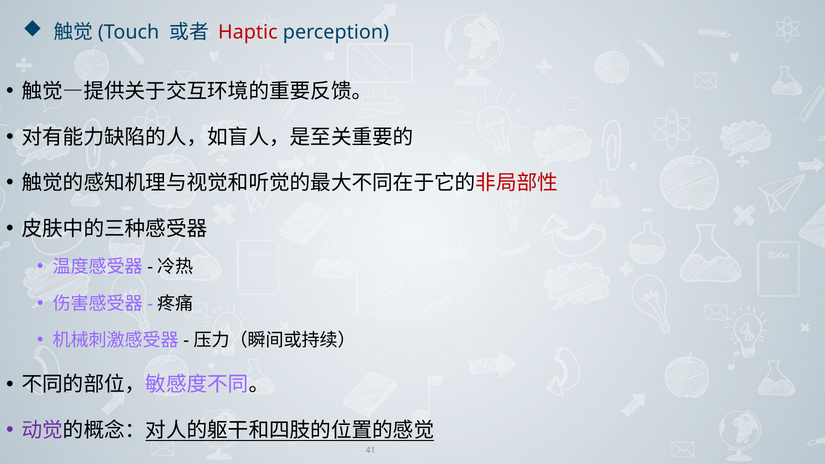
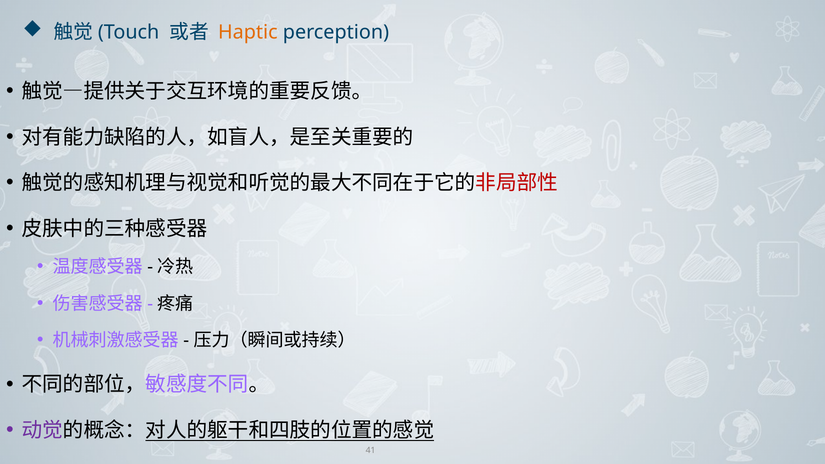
Haptic colour: red -> orange (248, 32)
